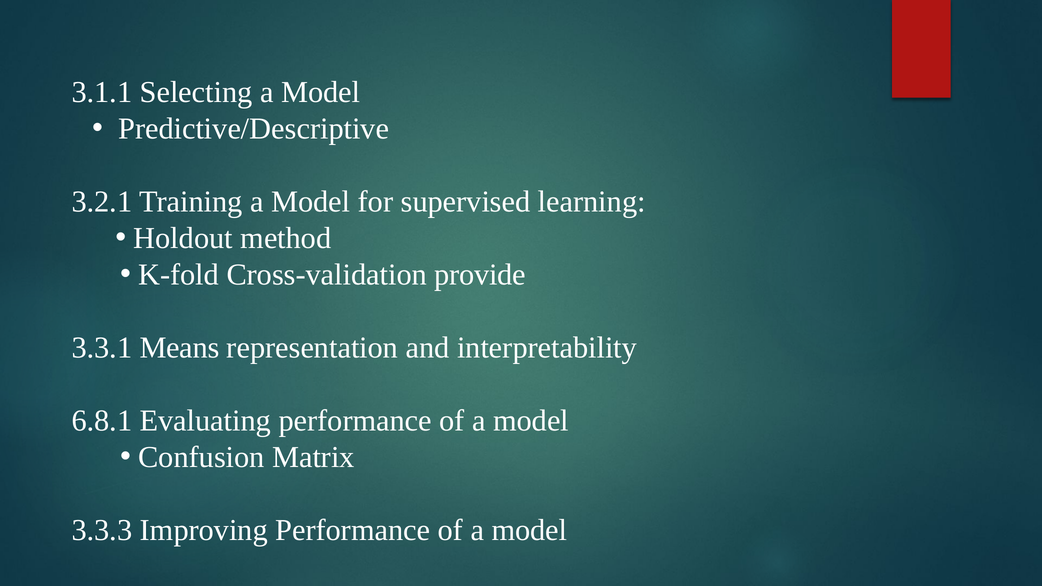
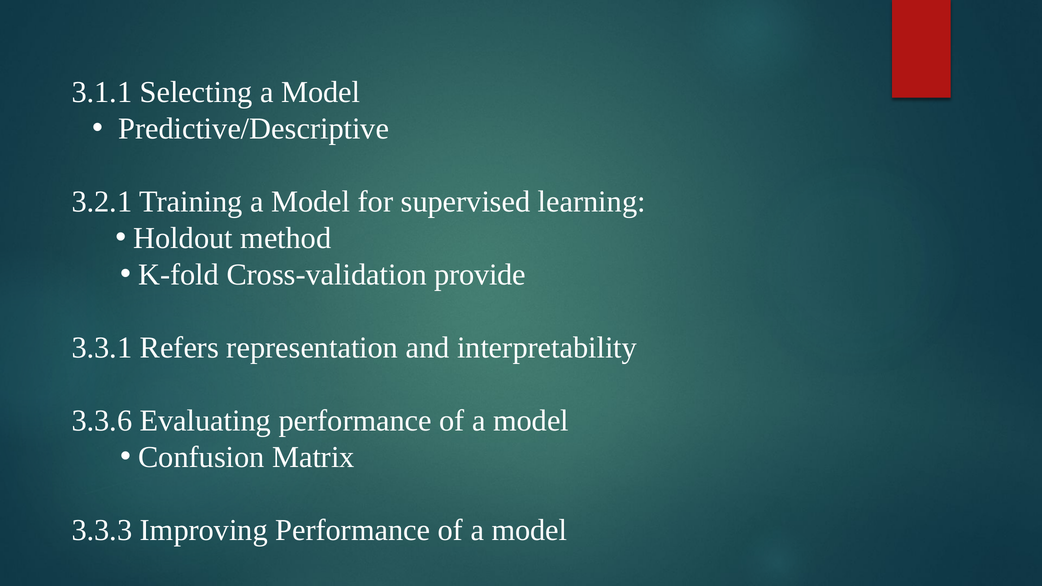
Means: Means -> Refers (179, 348)
6.8.1: 6.8.1 -> 3.3.6 (102, 421)
